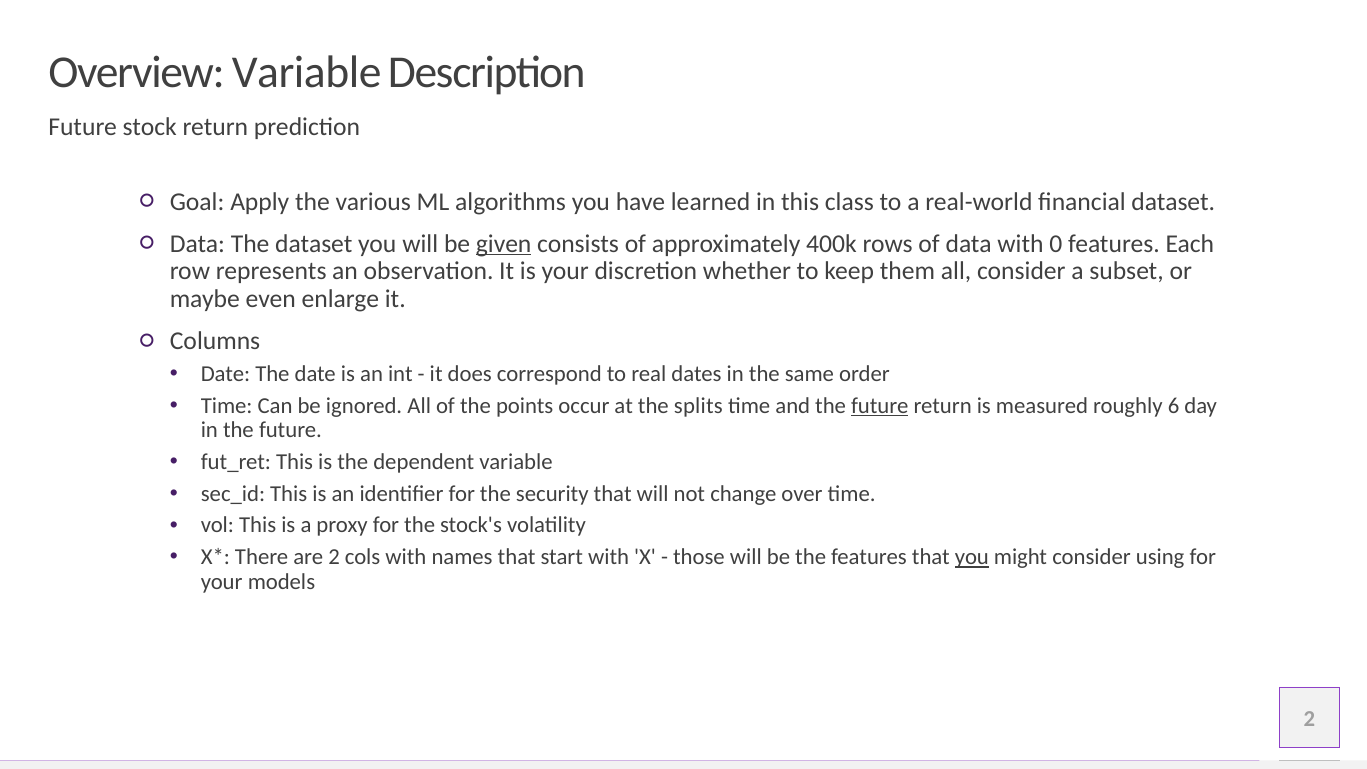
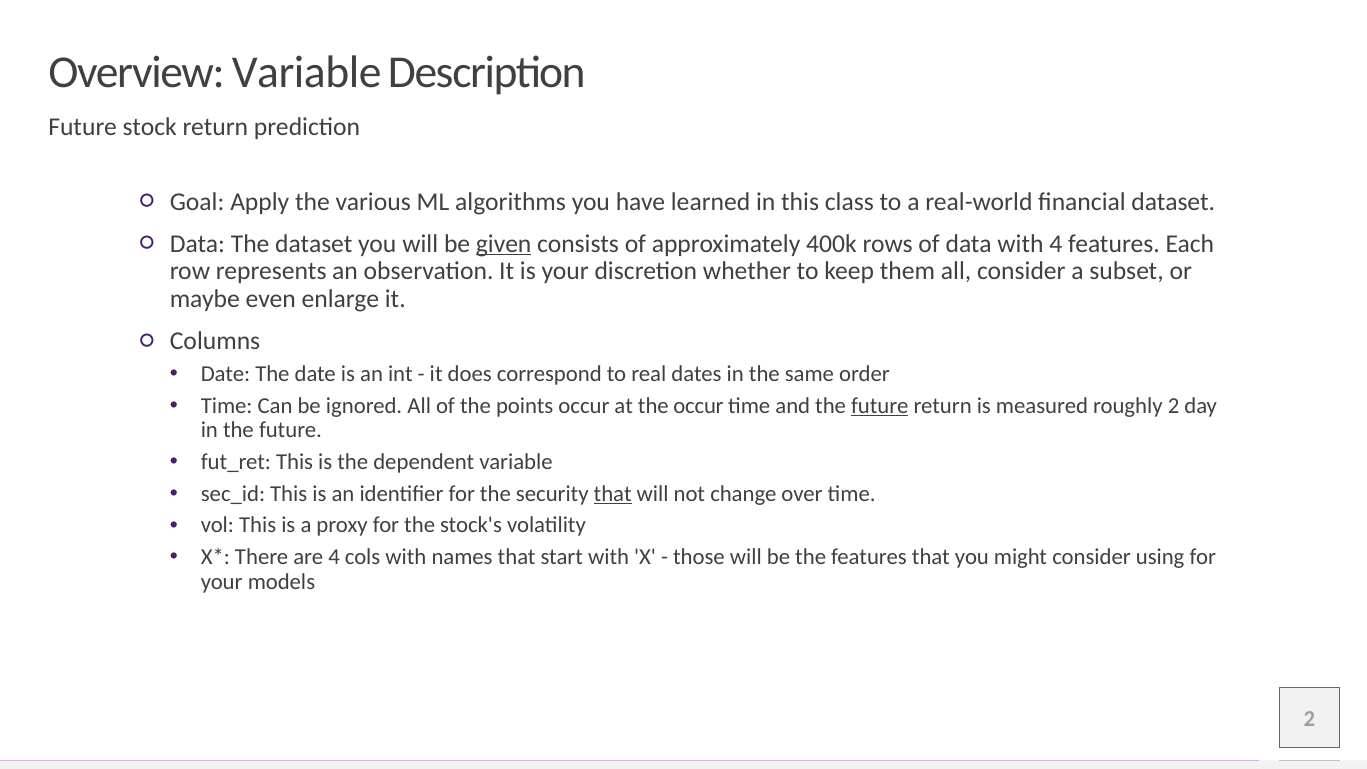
with 0: 0 -> 4 (1056, 244)
the splits: splits -> occur (699, 406)
roughly 6: 6 -> 2 (1174, 406)
that underline: none -> present (613, 494)
are 2: 2 -> 4 (334, 557)
you underline: present -> none (972, 557)
